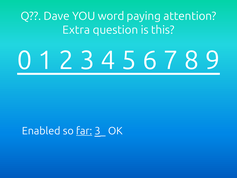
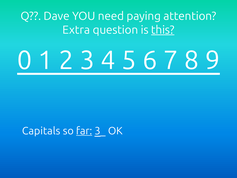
word: word -> need (111, 16)
this underline: none -> present (163, 30)
Enabled: Enabled -> Capitals (41, 131)
